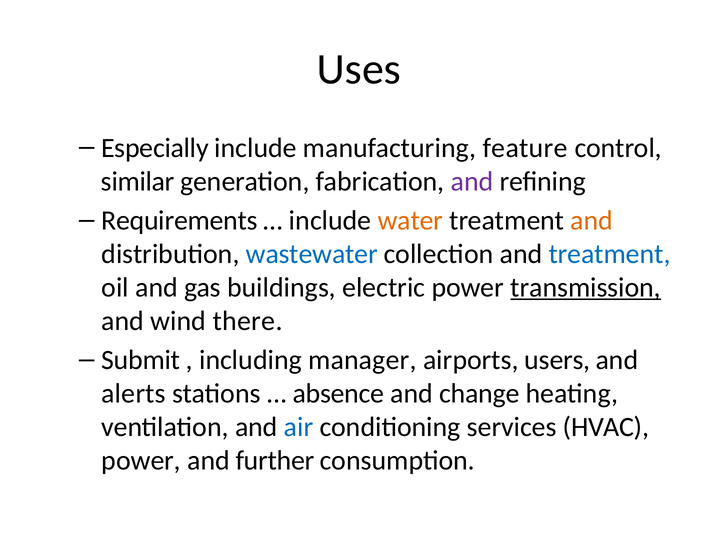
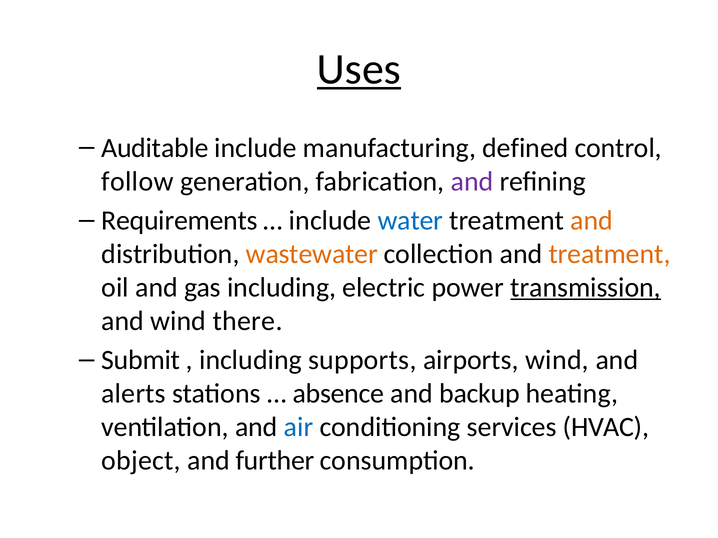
Uses underline: none -> present (359, 70)
Especially: Especially -> Auditable (155, 148)
feature: feature -> defined (525, 148)
similar: similar -> follow (137, 181)
water colour: orange -> blue (410, 221)
wastewater colour: blue -> orange (312, 254)
treatment colour: blue -> orange (610, 254)
gas buildings: buildings -> including (282, 288)
manager: manager -> supports (362, 360)
airports users: users -> wind (557, 360)
change: change -> backup (479, 394)
power: power -> object (141, 461)
